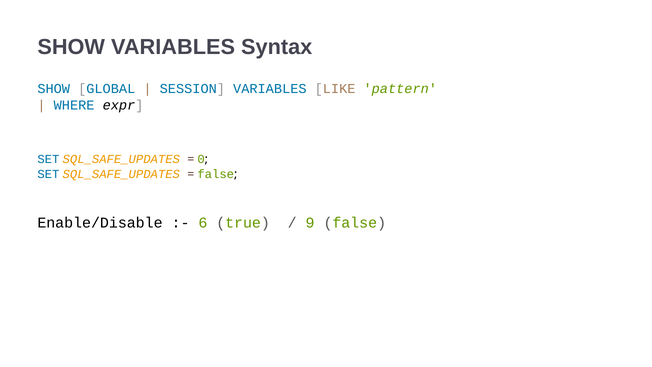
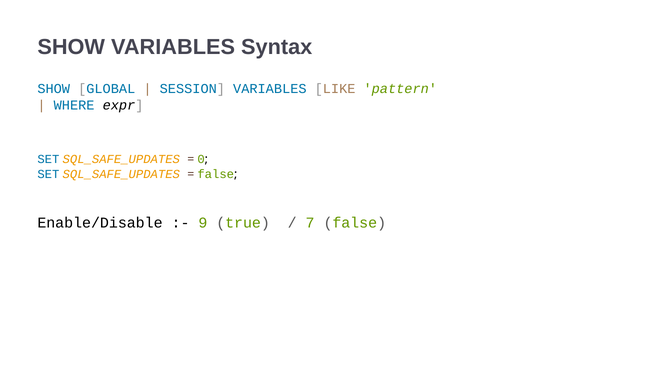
6: 6 -> 9 (203, 223)
9: 9 -> 7 (310, 223)
